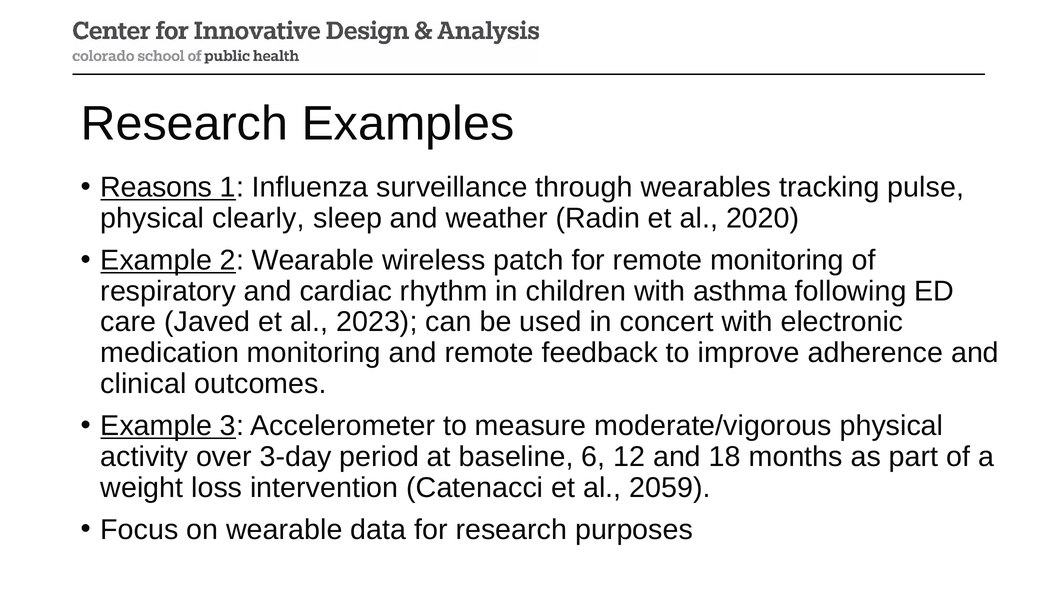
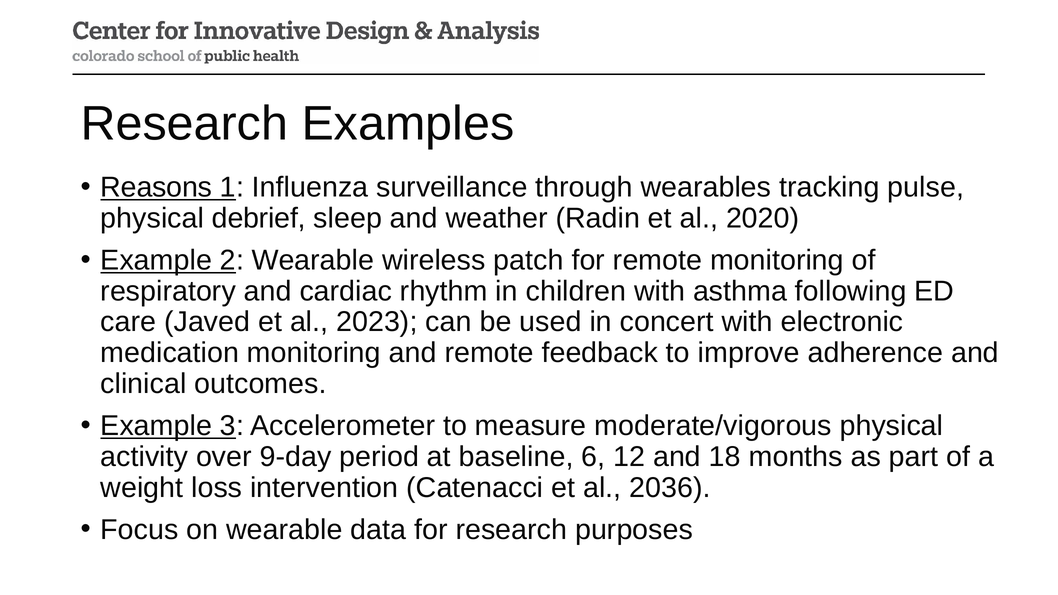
clearly: clearly -> debrief (259, 218)
3-day: 3-day -> 9-day (296, 457)
2059: 2059 -> 2036 (670, 488)
